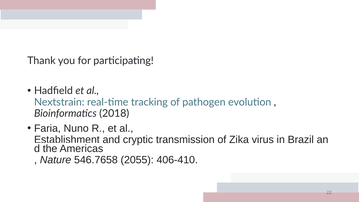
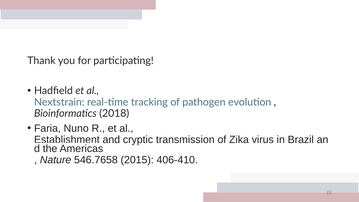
2055: 2055 -> 2015 (137, 160)
